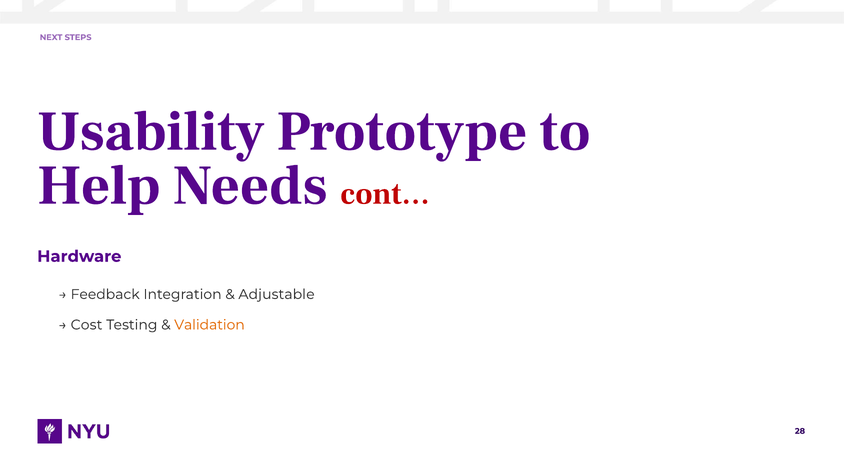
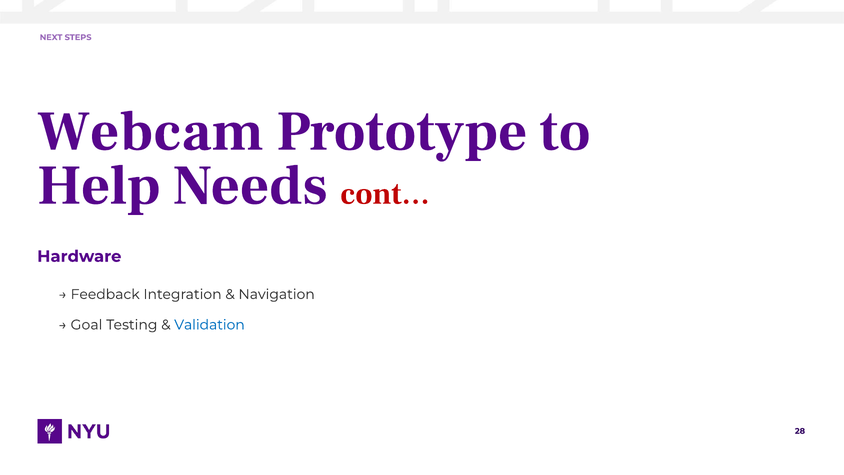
Usability: Usability -> Webcam (150, 131)
Adjustable: Adjustable -> Navigation (277, 294)
Cost: Cost -> Goal (87, 325)
Validation colour: orange -> blue (210, 325)
